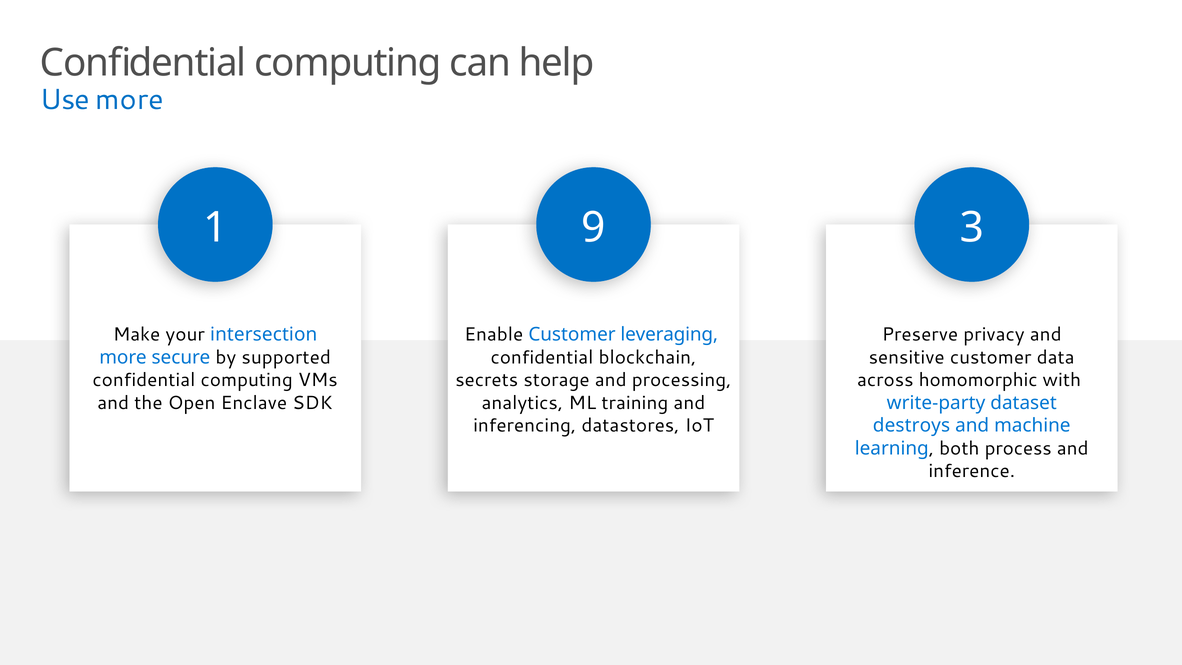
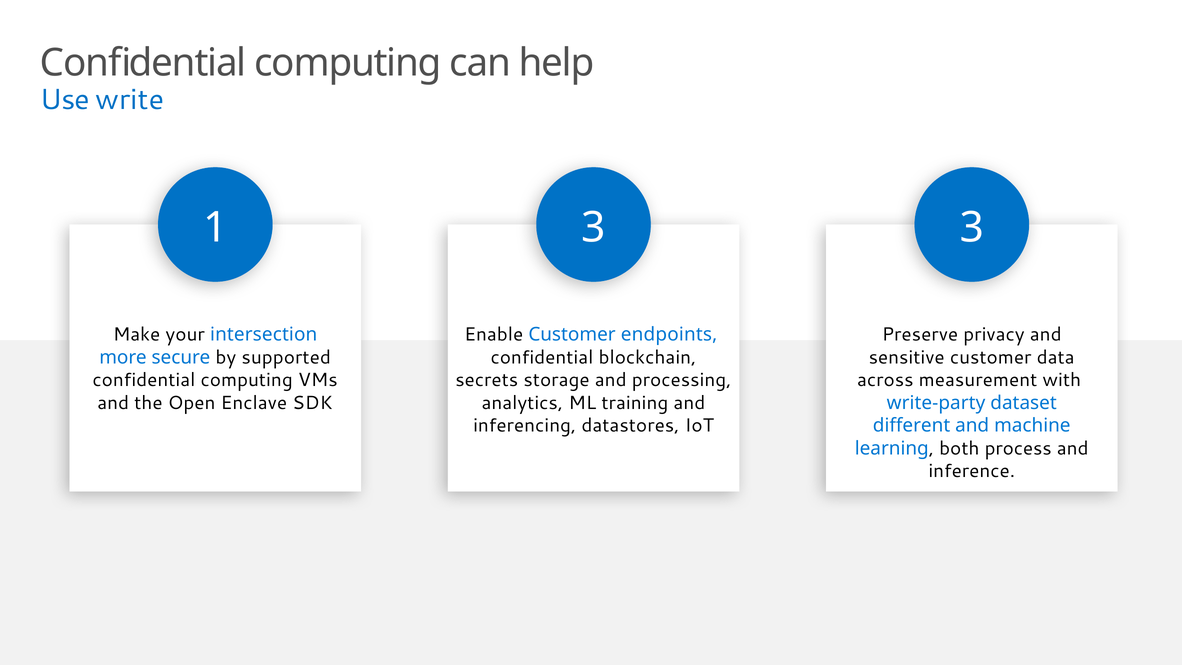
Use more: more -> write (130, 99)
1 9: 9 -> 3 (594, 227)
leveraging: leveraging -> endpoints (669, 334)
homomorphic: homomorphic -> measurement (978, 380)
destroys: destroys -> different (912, 425)
